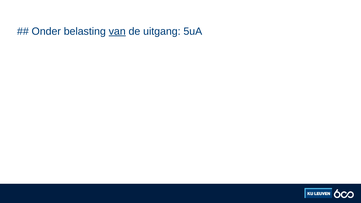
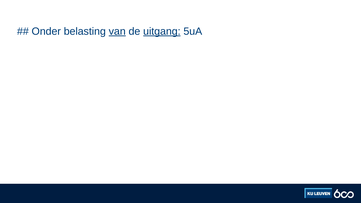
uitgang underline: none -> present (162, 31)
